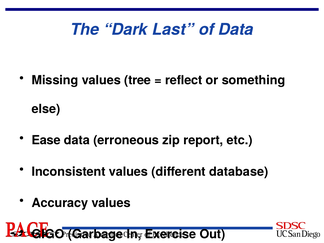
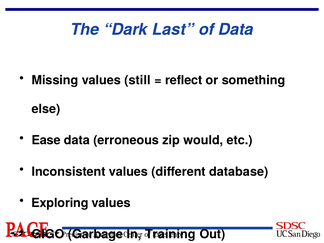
tree: tree -> still (137, 80)
report: report -> would (203, 140)
Accuracy: Accuracy -> Exploring (60, 203)
Exercise: Exercise -> Training (170, 234)
